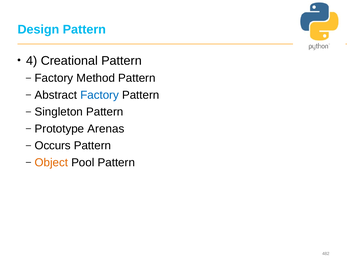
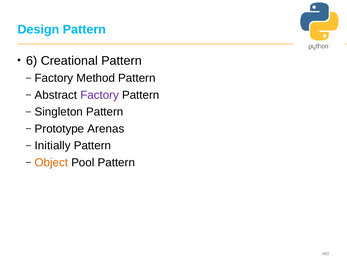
4: 4 -> 6 (32, 61)
Factory colour: blue -> purple (100, 95)
Occurs: Occurs -> Initially (53, 146)
